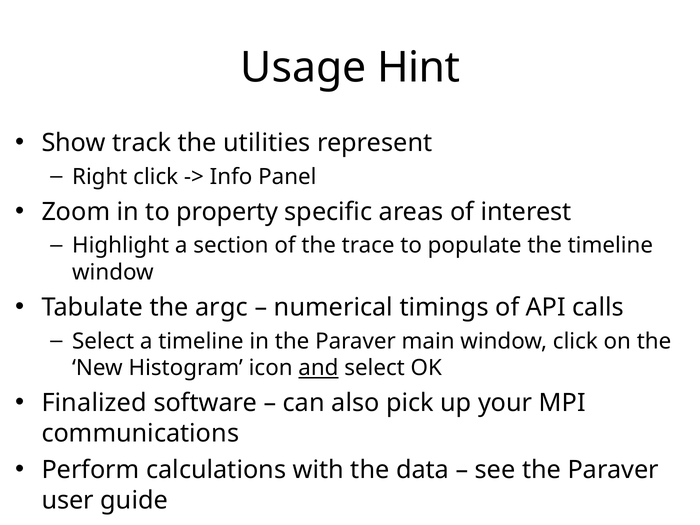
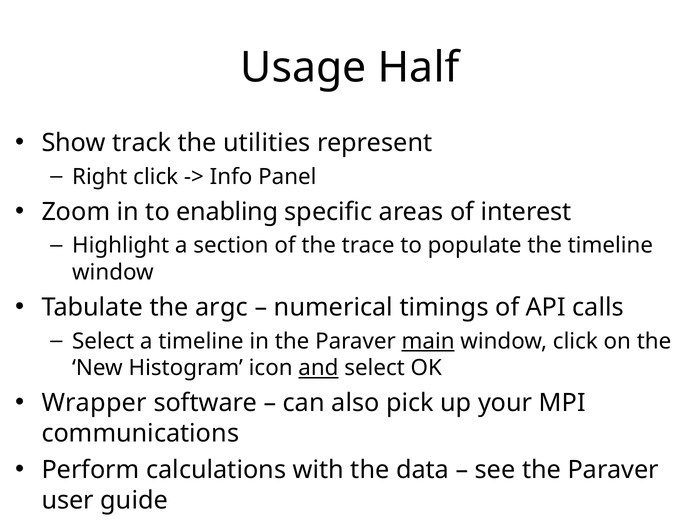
Hint: Hint -> Half (419, 68)
property: property -> enabling (227, 212)
main underline: none -> present (428, 341)
Finalized: Finalized -> Wrapper (94, 403)
